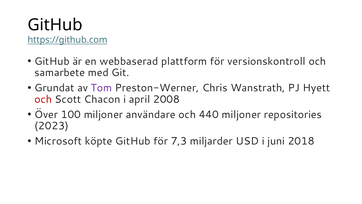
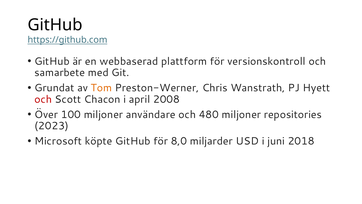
Tom colour: purple -> orange (101, 88)
440: 440 -> 480 (209, 114)
7,3: 7,3 -> 8,0 (179, 141)
